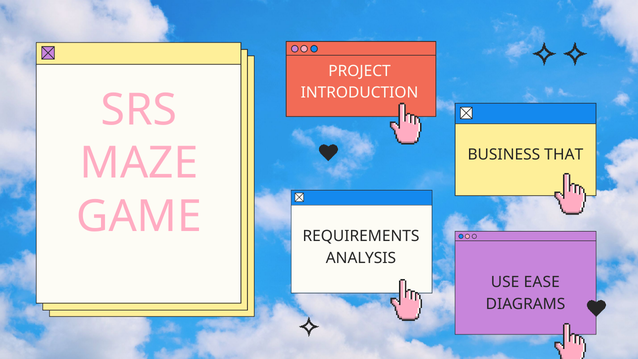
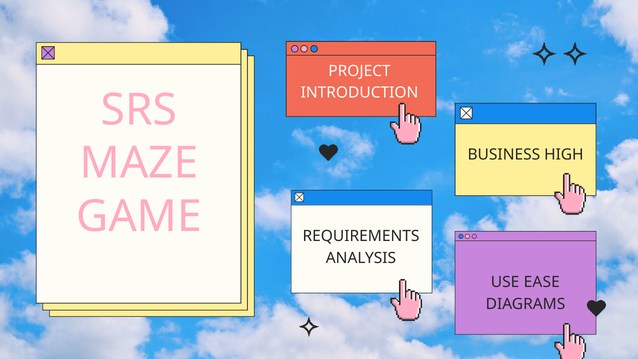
THAT: THAT -> HIGH (564, 155)
